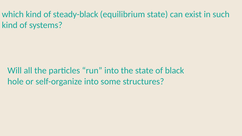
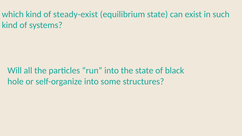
steady-black: steady-black -> steady-exist (76, 14)
